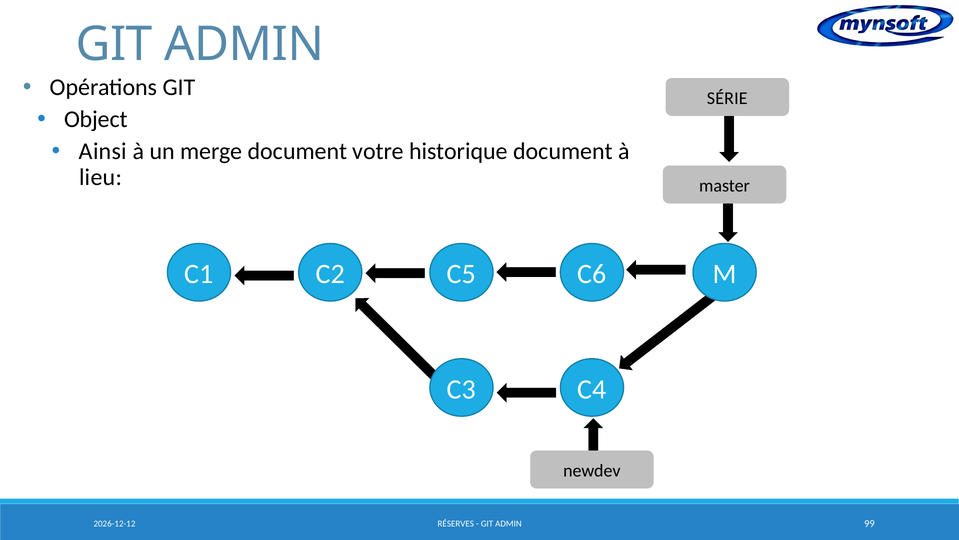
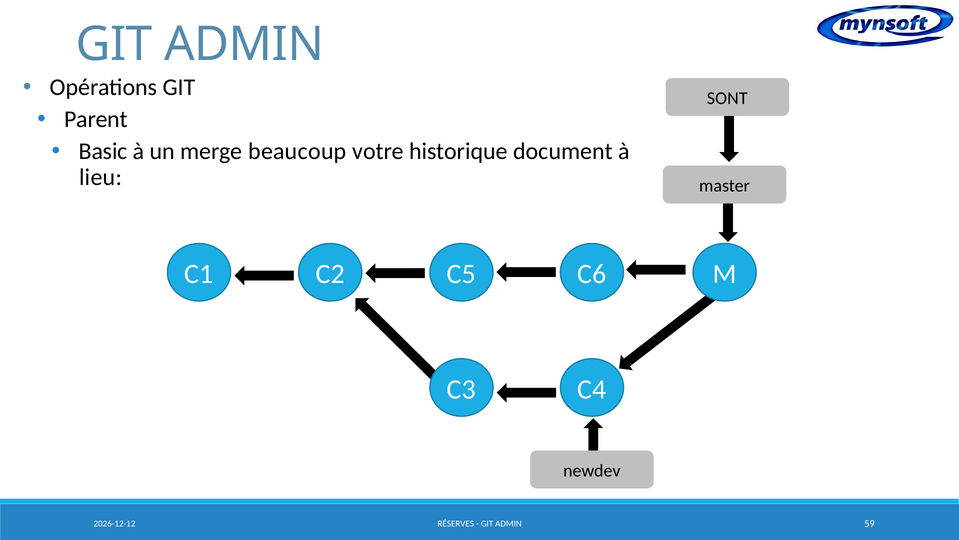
SÉRIE: SÉRIE -> SONT (727, 98)
Object: Object -> Parent (96, 119)
Ainsi: Ainsi -> Basic (103, 151)
merge document: document -> beaucoup (297, 151)
99: 99 -> 59 (869, 523)
